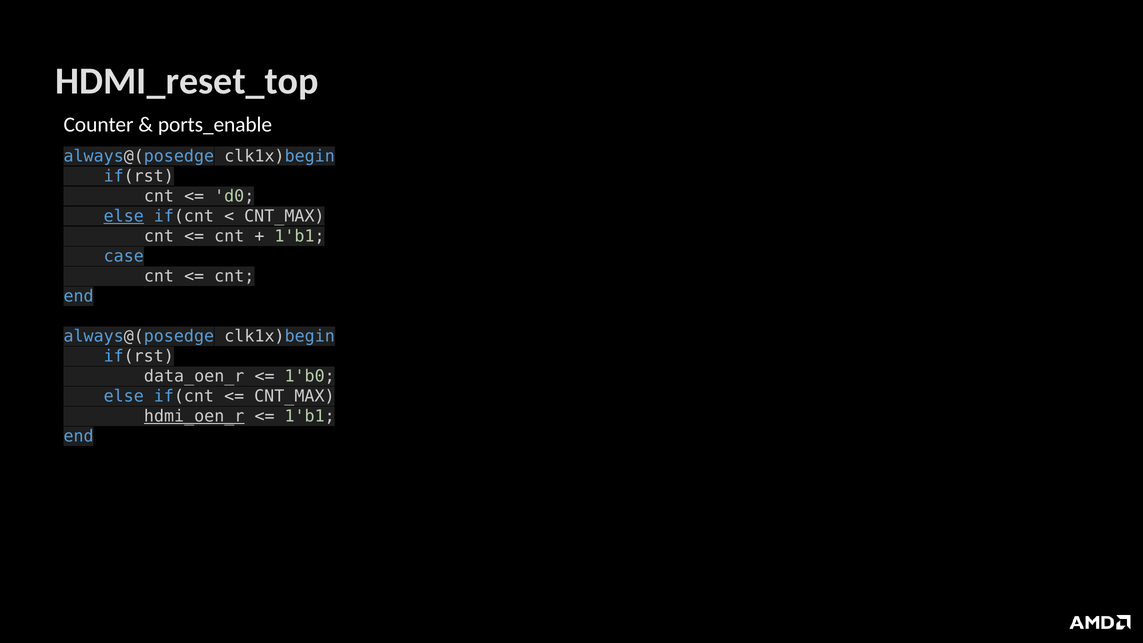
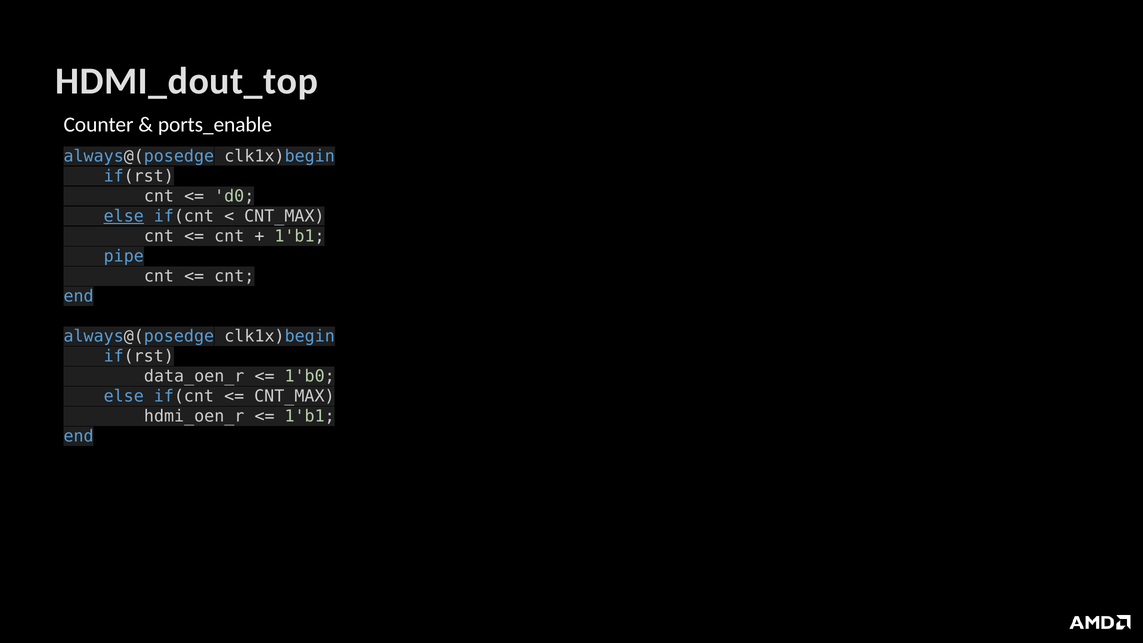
HDMI_reset_top: HDMI_reset_top -> HDMI_dout_top (187, 81)
case: case -> pipe (124, 256)
hdmi_oen_r underline: present -> none (194, 416)
